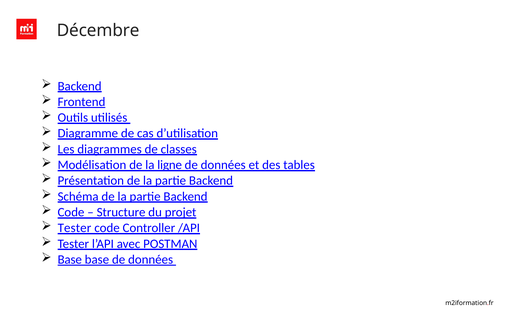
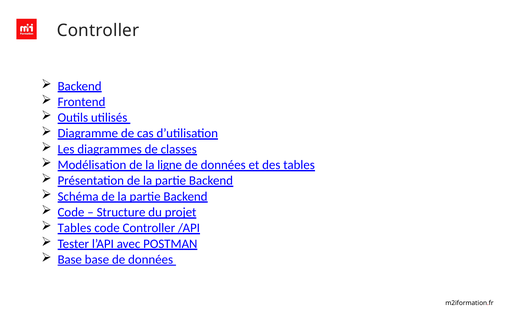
Décembre: Décembre -> Controller (98, 30)
Tester: Tester -> Tables (75, 228)
